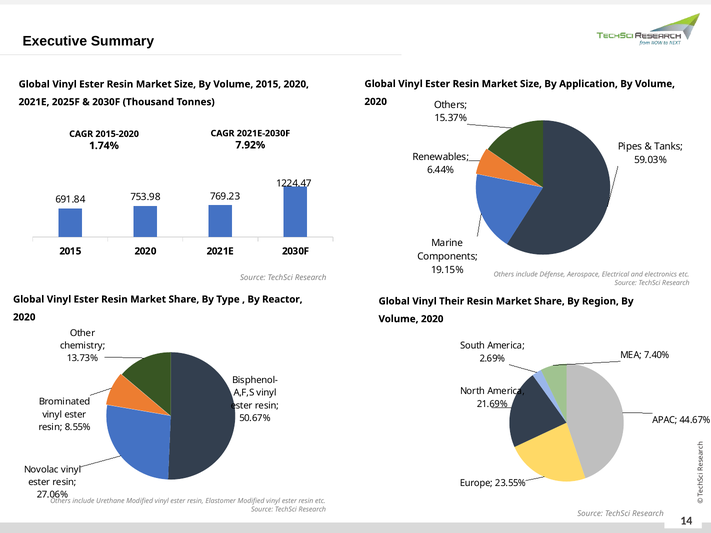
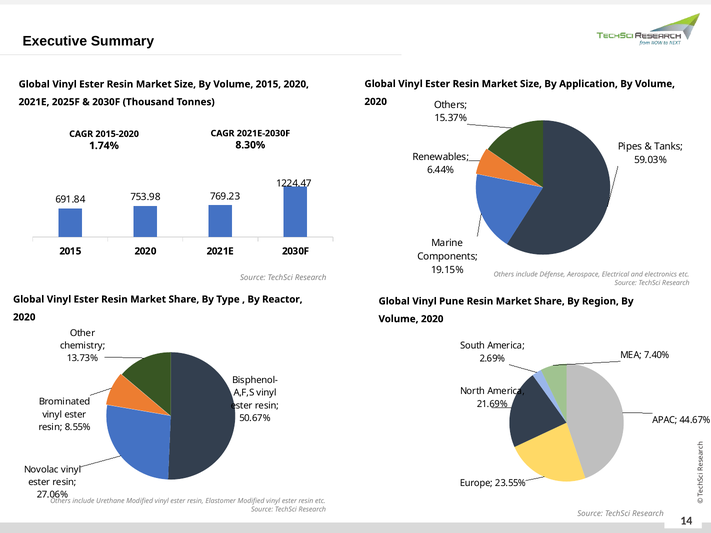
7.92%: 7.92% -> 8.30% (250, 145)
Their: Their -> Pune (452, 301)
